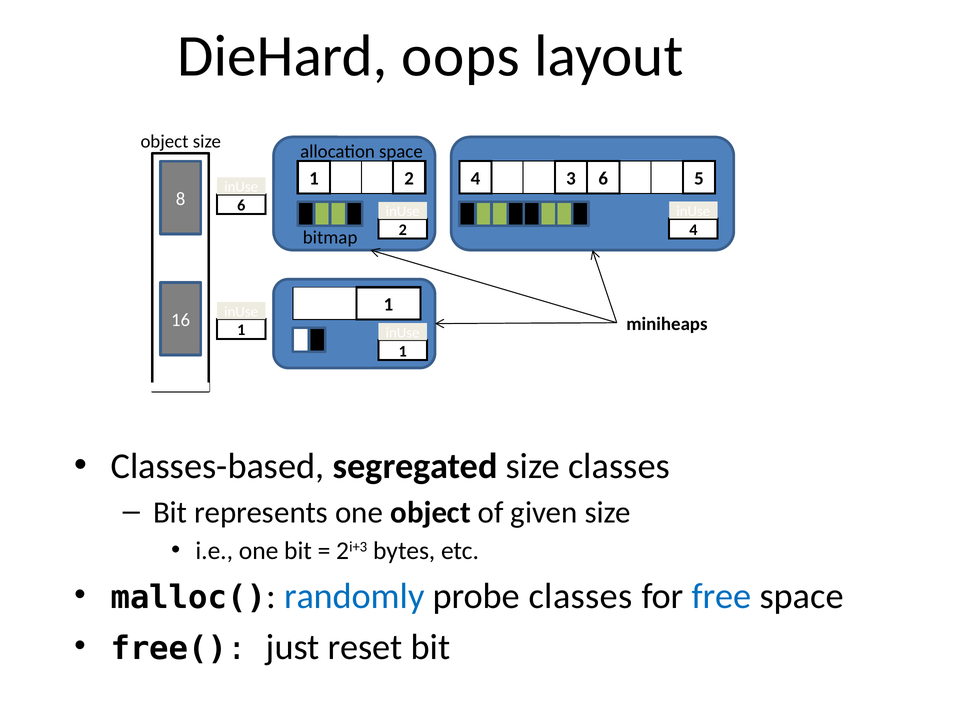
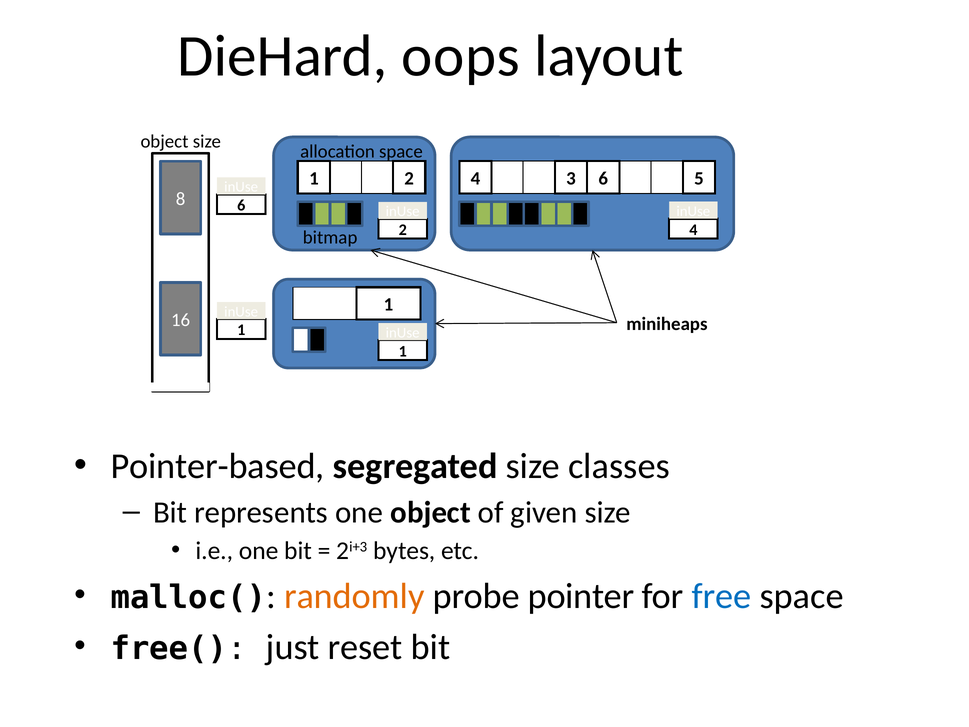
Classes-based: Classes-based -> Pointer-based (218, 466)
randomly colour: blue -> orange (354, 596)
probe classes: classes -> pointer (581, 596)
